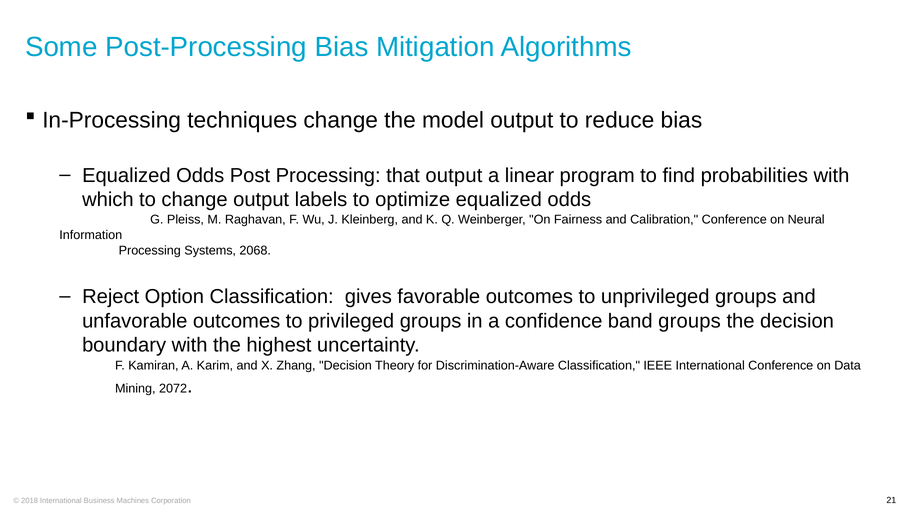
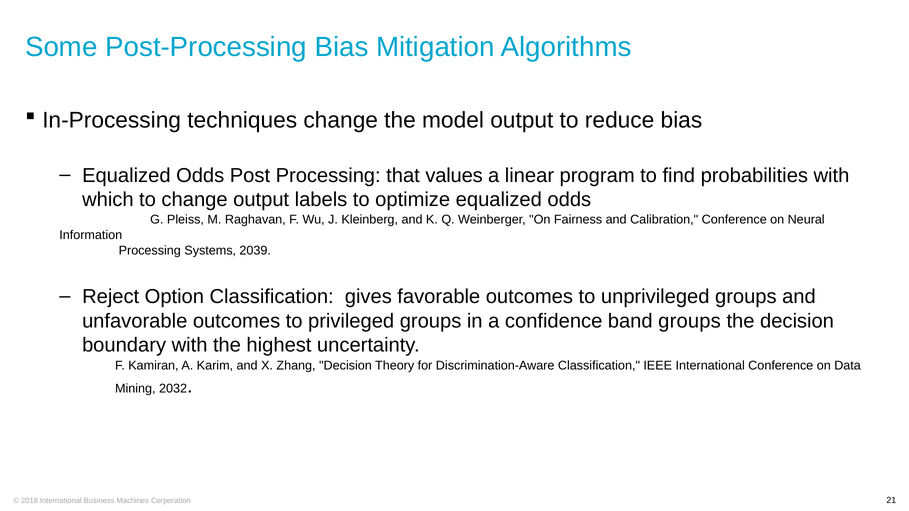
that output: output -> values (454, 176)
2068: 2068 -> 2039 (255, 251)
2072: 2072 -> 2032 (173, 389)
